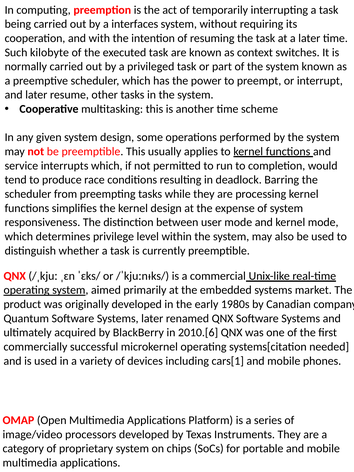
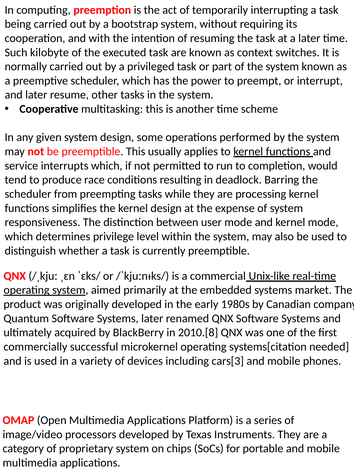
interfaces: interfaces -> bootstrap (135, 24)
2010.[6: 2010.[6 -> 2010.[8 (198, 333)
cars[1: cars[1 -> cars[3 (228, 361)
